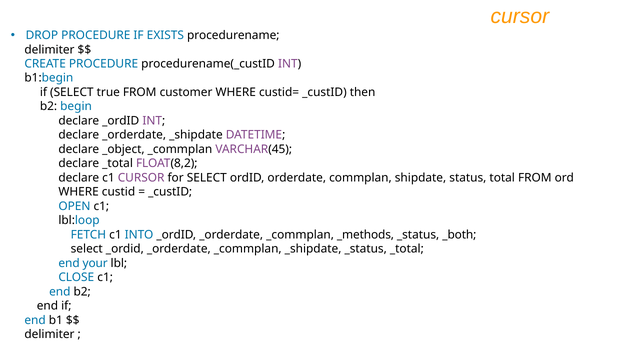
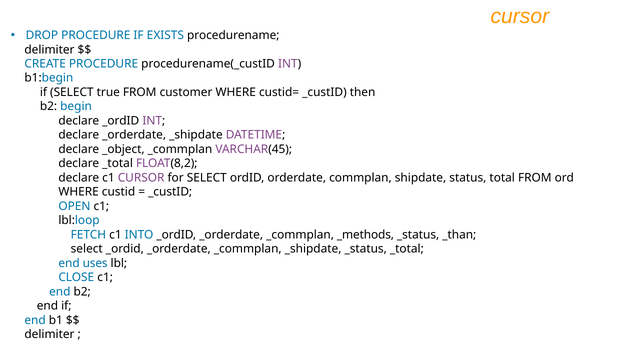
_both: _both -> _than (459, 235)
your: your -> uses (95, 263)
